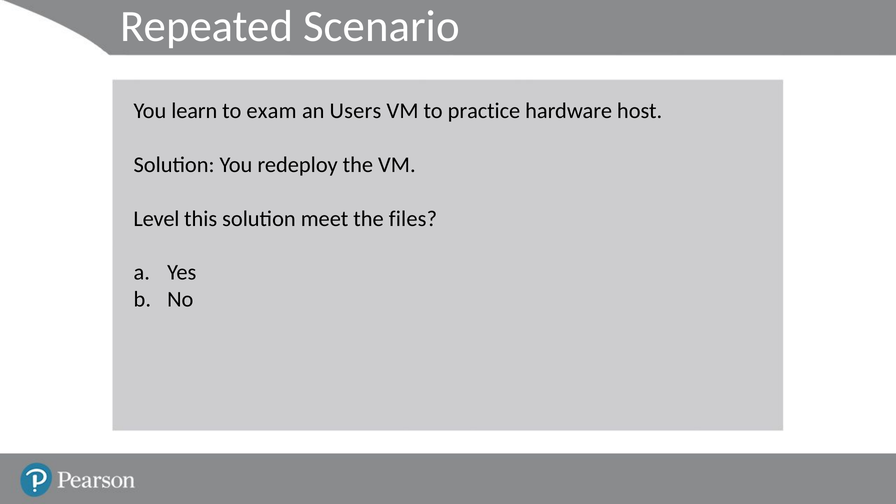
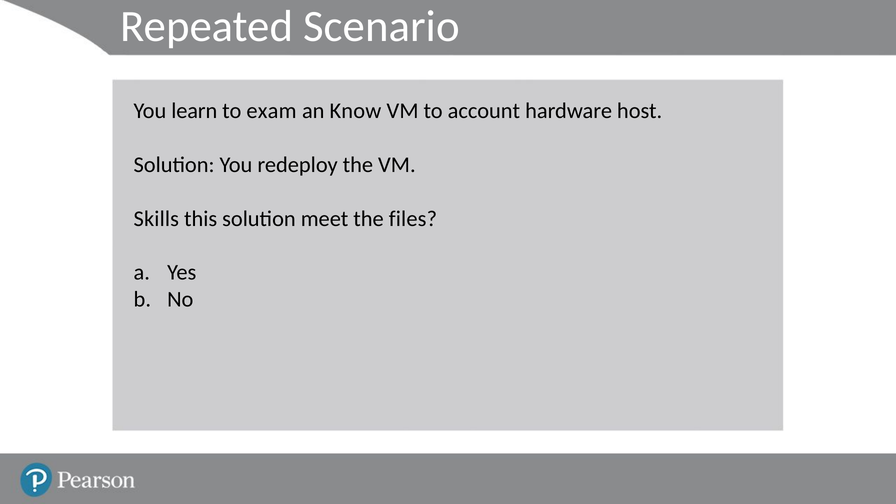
Users: Users -> Know (355, 111)
practice: practice -> account (484, 111)
Level: Level -> Skills (156, 219)
